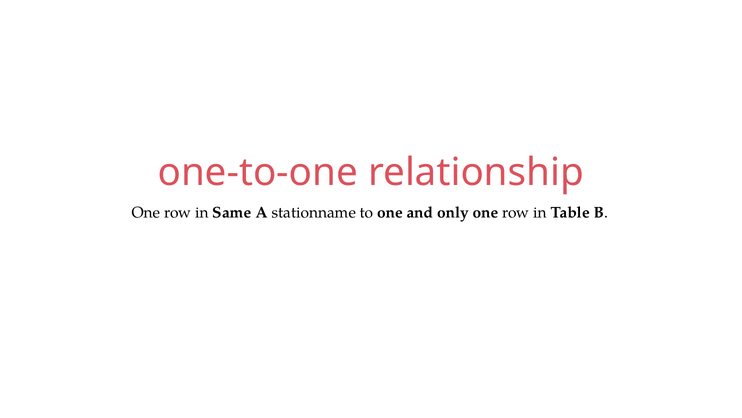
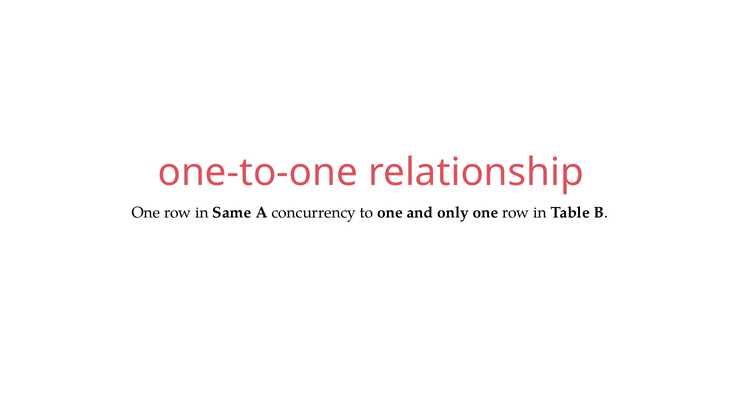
stationname: stationname -> concurrency (314, 213)
